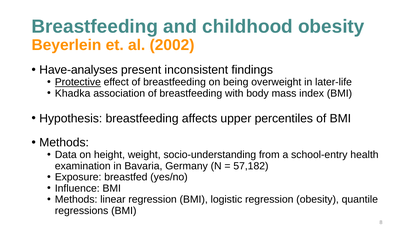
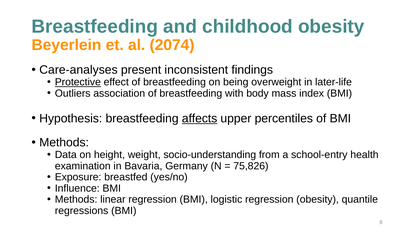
2002: 2002 -> 2074 (172, 45)
Have-analyses: Have-analyses -> Care-analyses (78, 70)
Khadka: Khadka -> Outliers (73, 93)
affects underline: none -> present (200, 118)
57,182: 57,182 -> 75,826 (251, 166)
